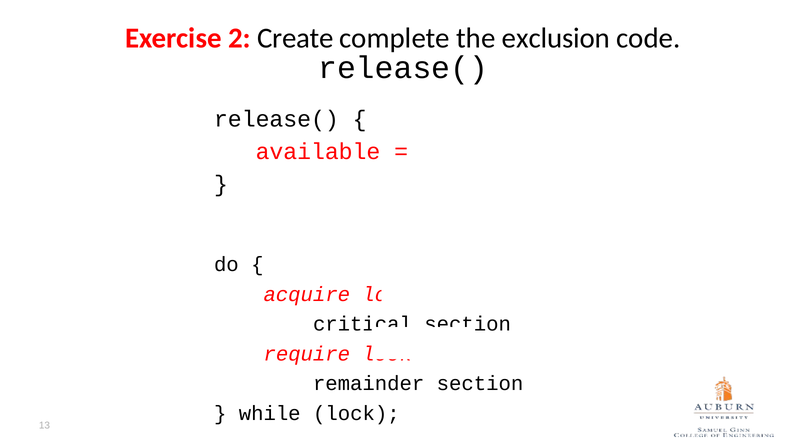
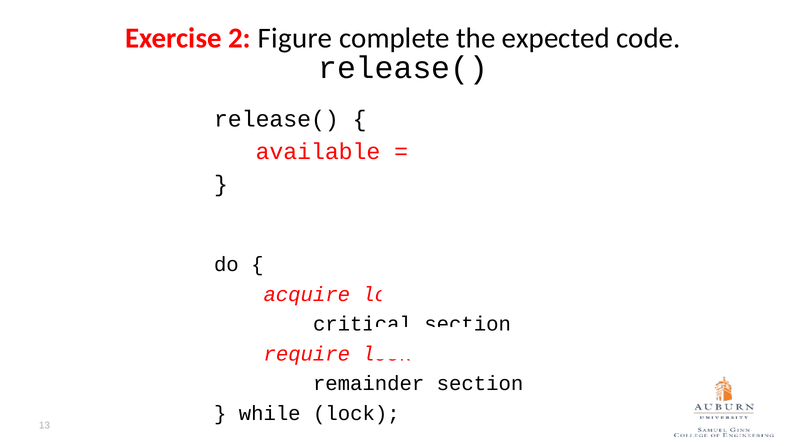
Create: Create -> Figure (295, 38)
exclusion: exclusion -> expected (556, 38)
